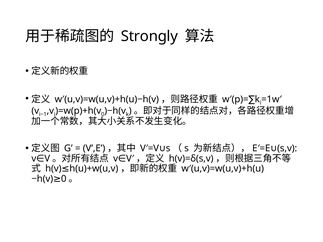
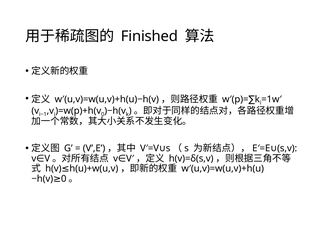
Strongly: Strongly -> Finished (149, 36)
